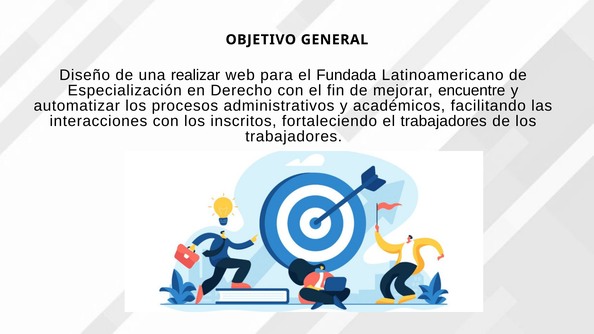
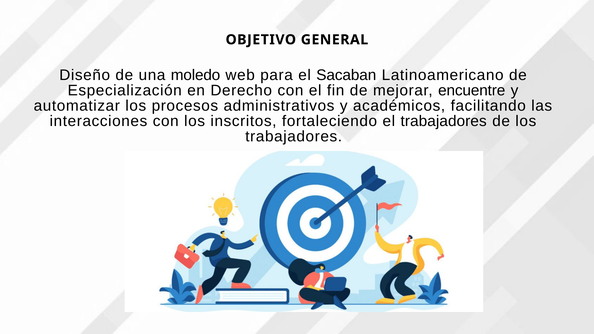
realizar: realizar -> moledo (196, 75)
Fundada: Fundada -> Sacaban (346, 75)
